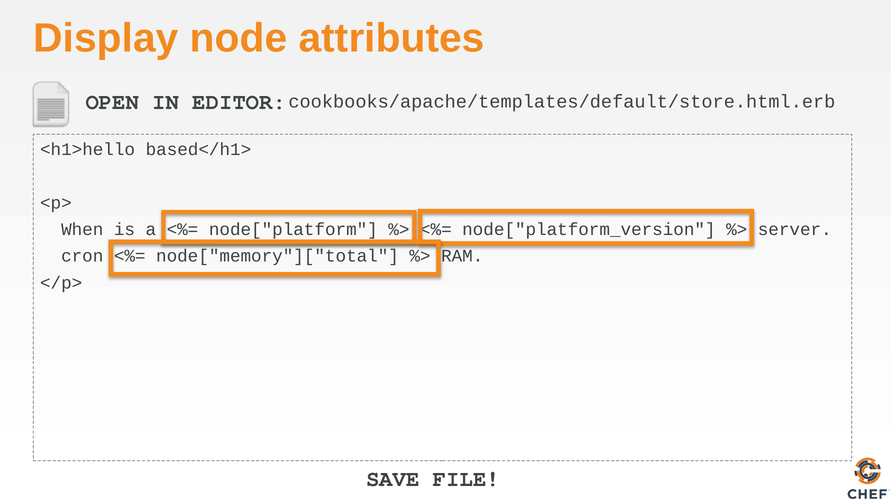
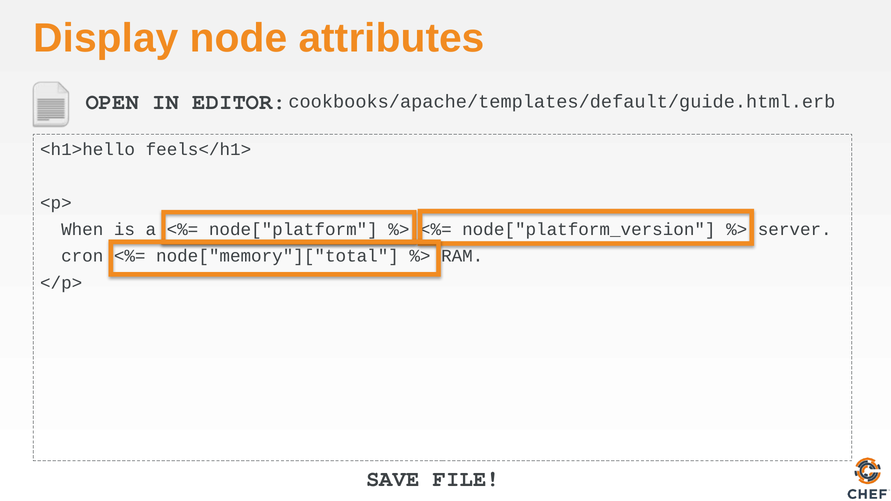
cookbooks/apache/templates/default/store.html.erb: cookbooks/apache/templates/default/store.html.erb -> cookbooks/apache/templates/default/guide.html.erb (562, 102)
based</h1>: based</h1> -> feels</h1> (198, 149)
